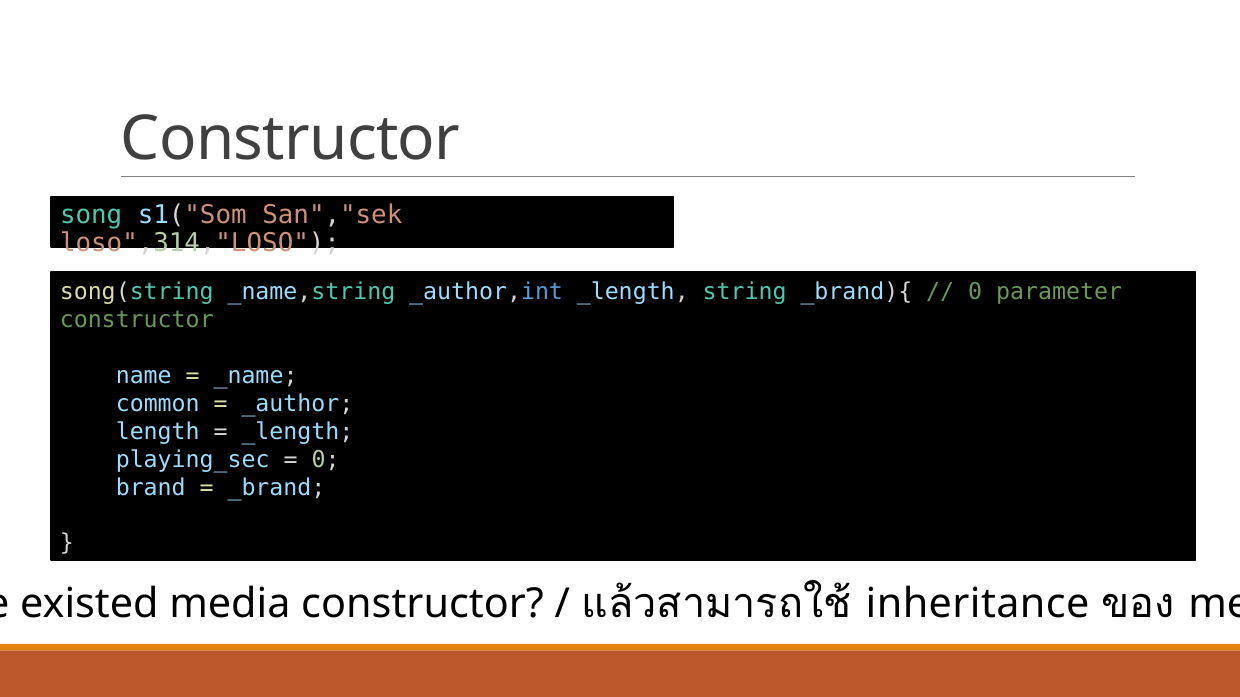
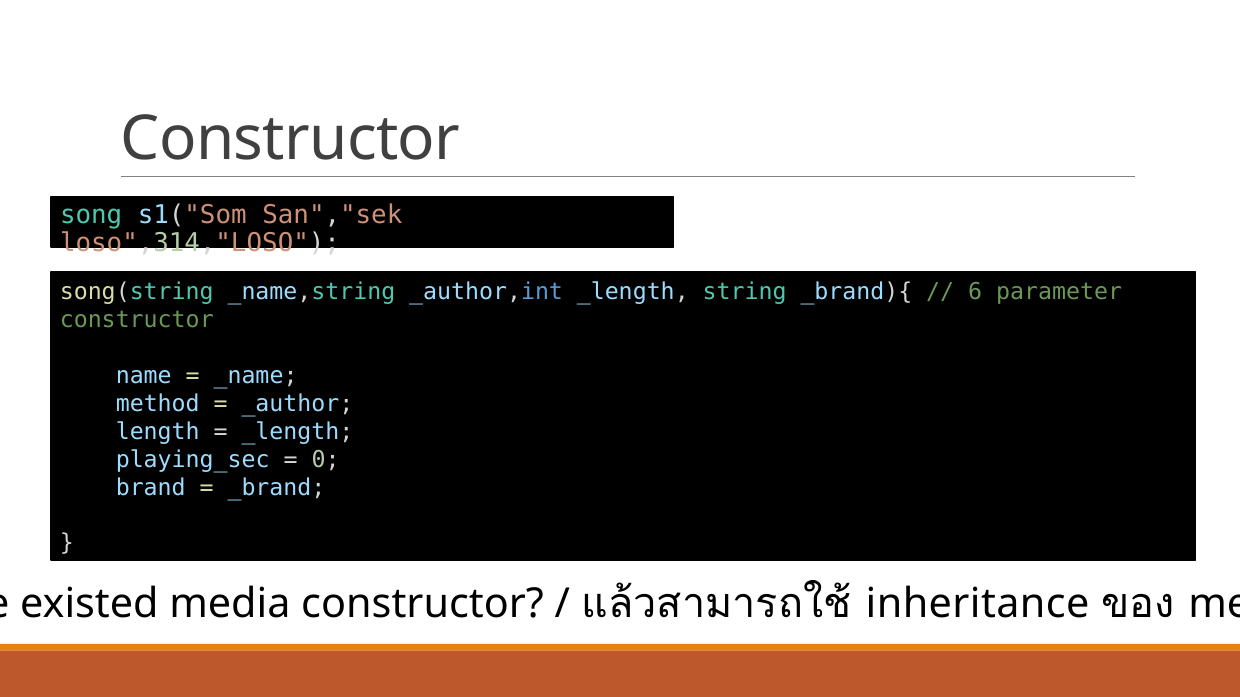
0: 0 -> 6 (975, 292)
common: common -> method (158, 404)
